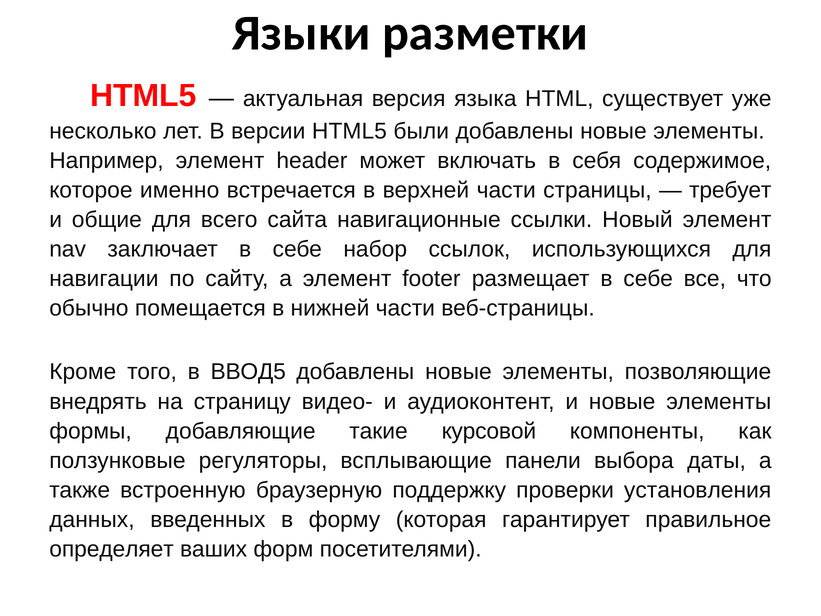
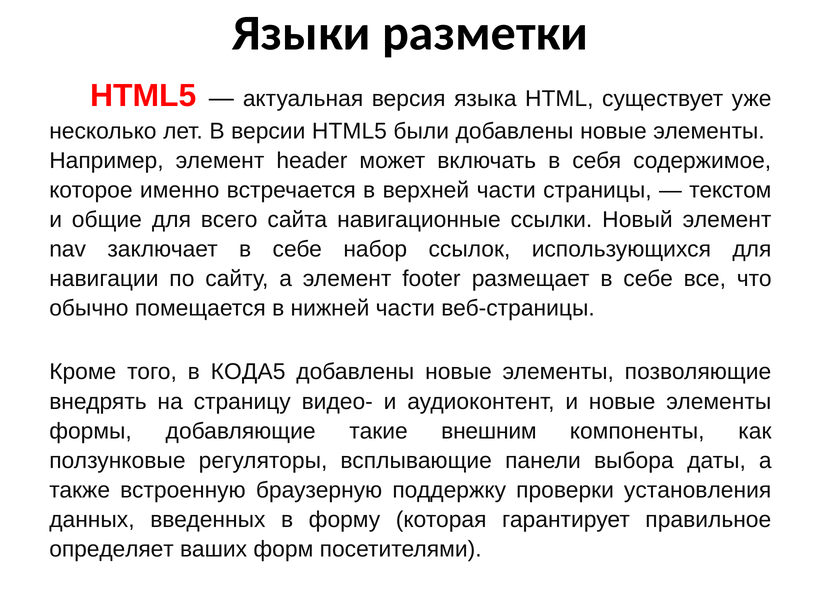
требует: требует -> текстом (730, 190)
ВВОД5: ВВОД5 -> КОДА5 (248, 372)
курсовой: курсовой -> внешним (489, 431)
